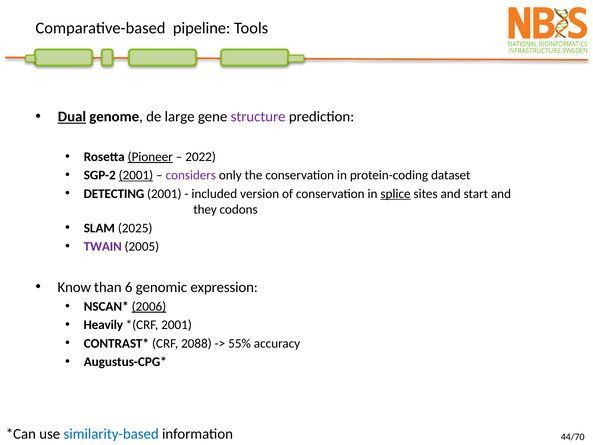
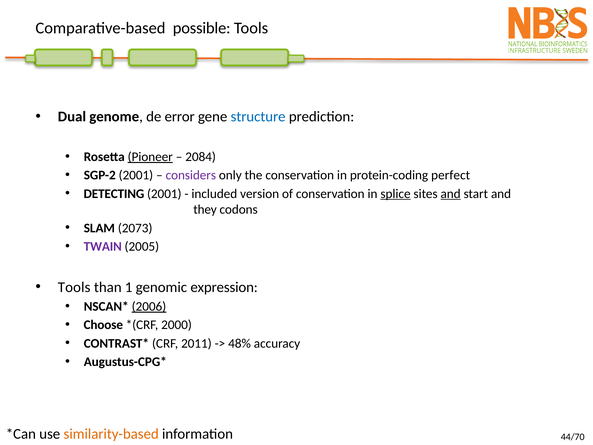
pipeline: pipeline -> possible (202, 28)
Dual underline: present -> none (72, 117)
large: large -> error (180, 117)
structure colour: purple -> blue (258, 117)
2022: 2022 -> 2084 (201, 157)
2001 underline: present -> none (136, 175)
dataset: dataset -> perfect (451, 175)
and underline: none -> present (451, 194)
2025: 2025 -> 2073 (135, 228)
Know: Know -> Tools (74, 287)
6: 6 -> 1 (129, 287)
Heavily: Heavily -> Choose (103, 325)
2001: 2001 -> 2000 (177, 325)
2088: 2088 -> 2011 (196, 343)
55%: 55% -> 48% (240, 343)
similarity-based colour: blue -> orange (111, 434)
